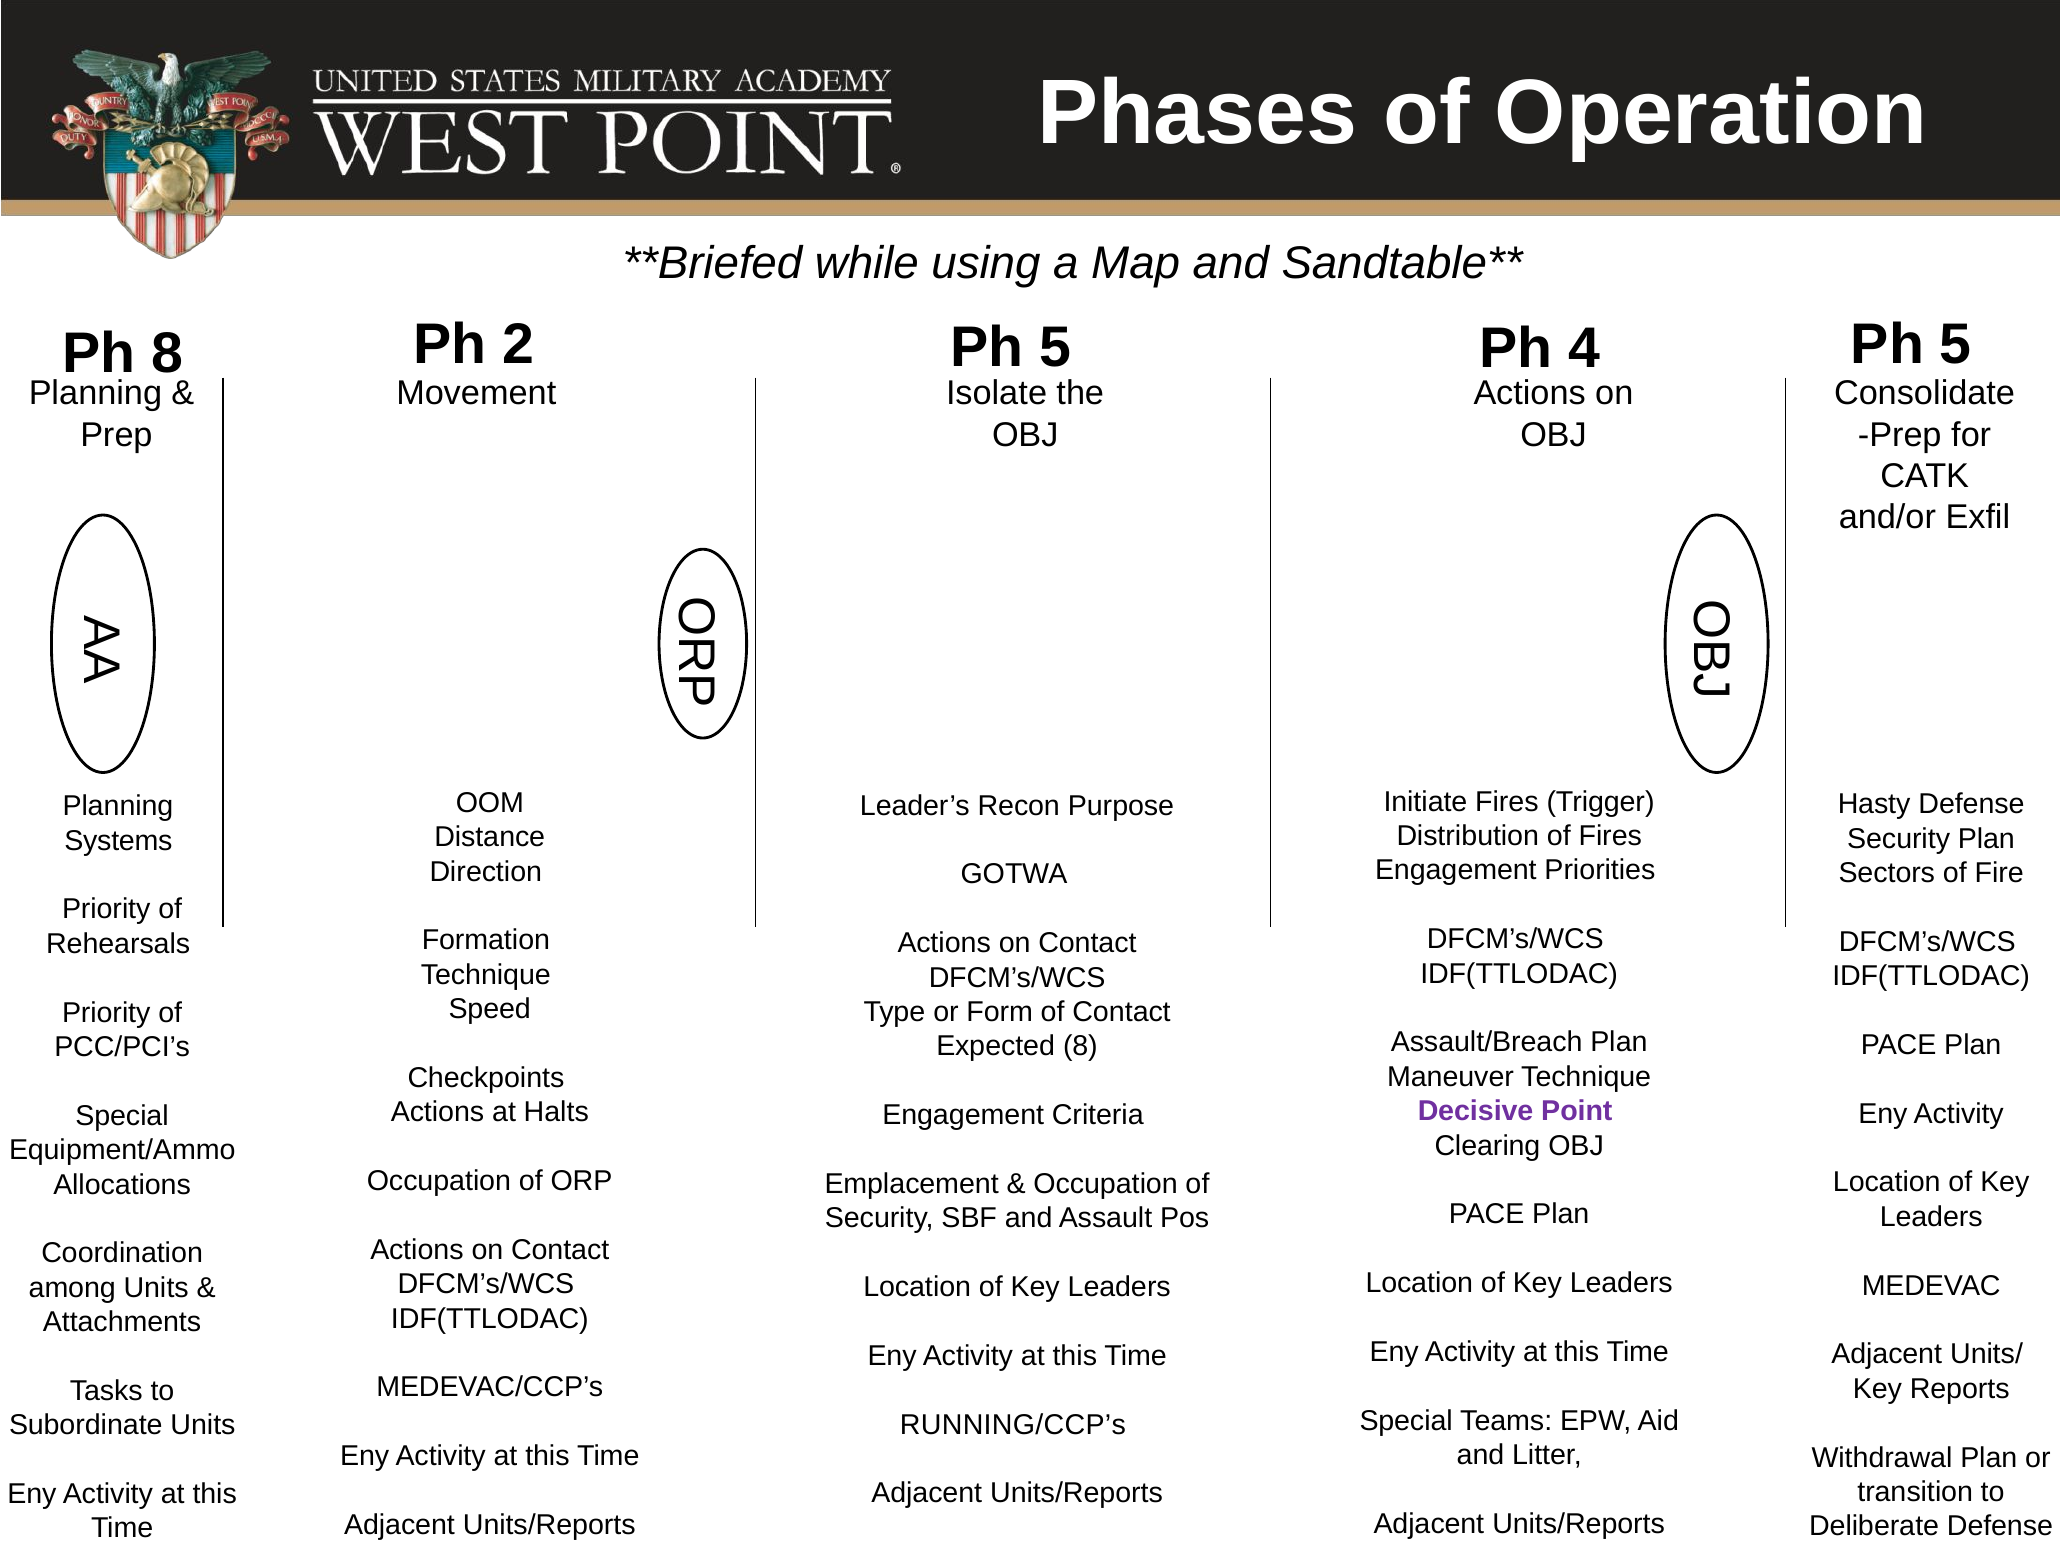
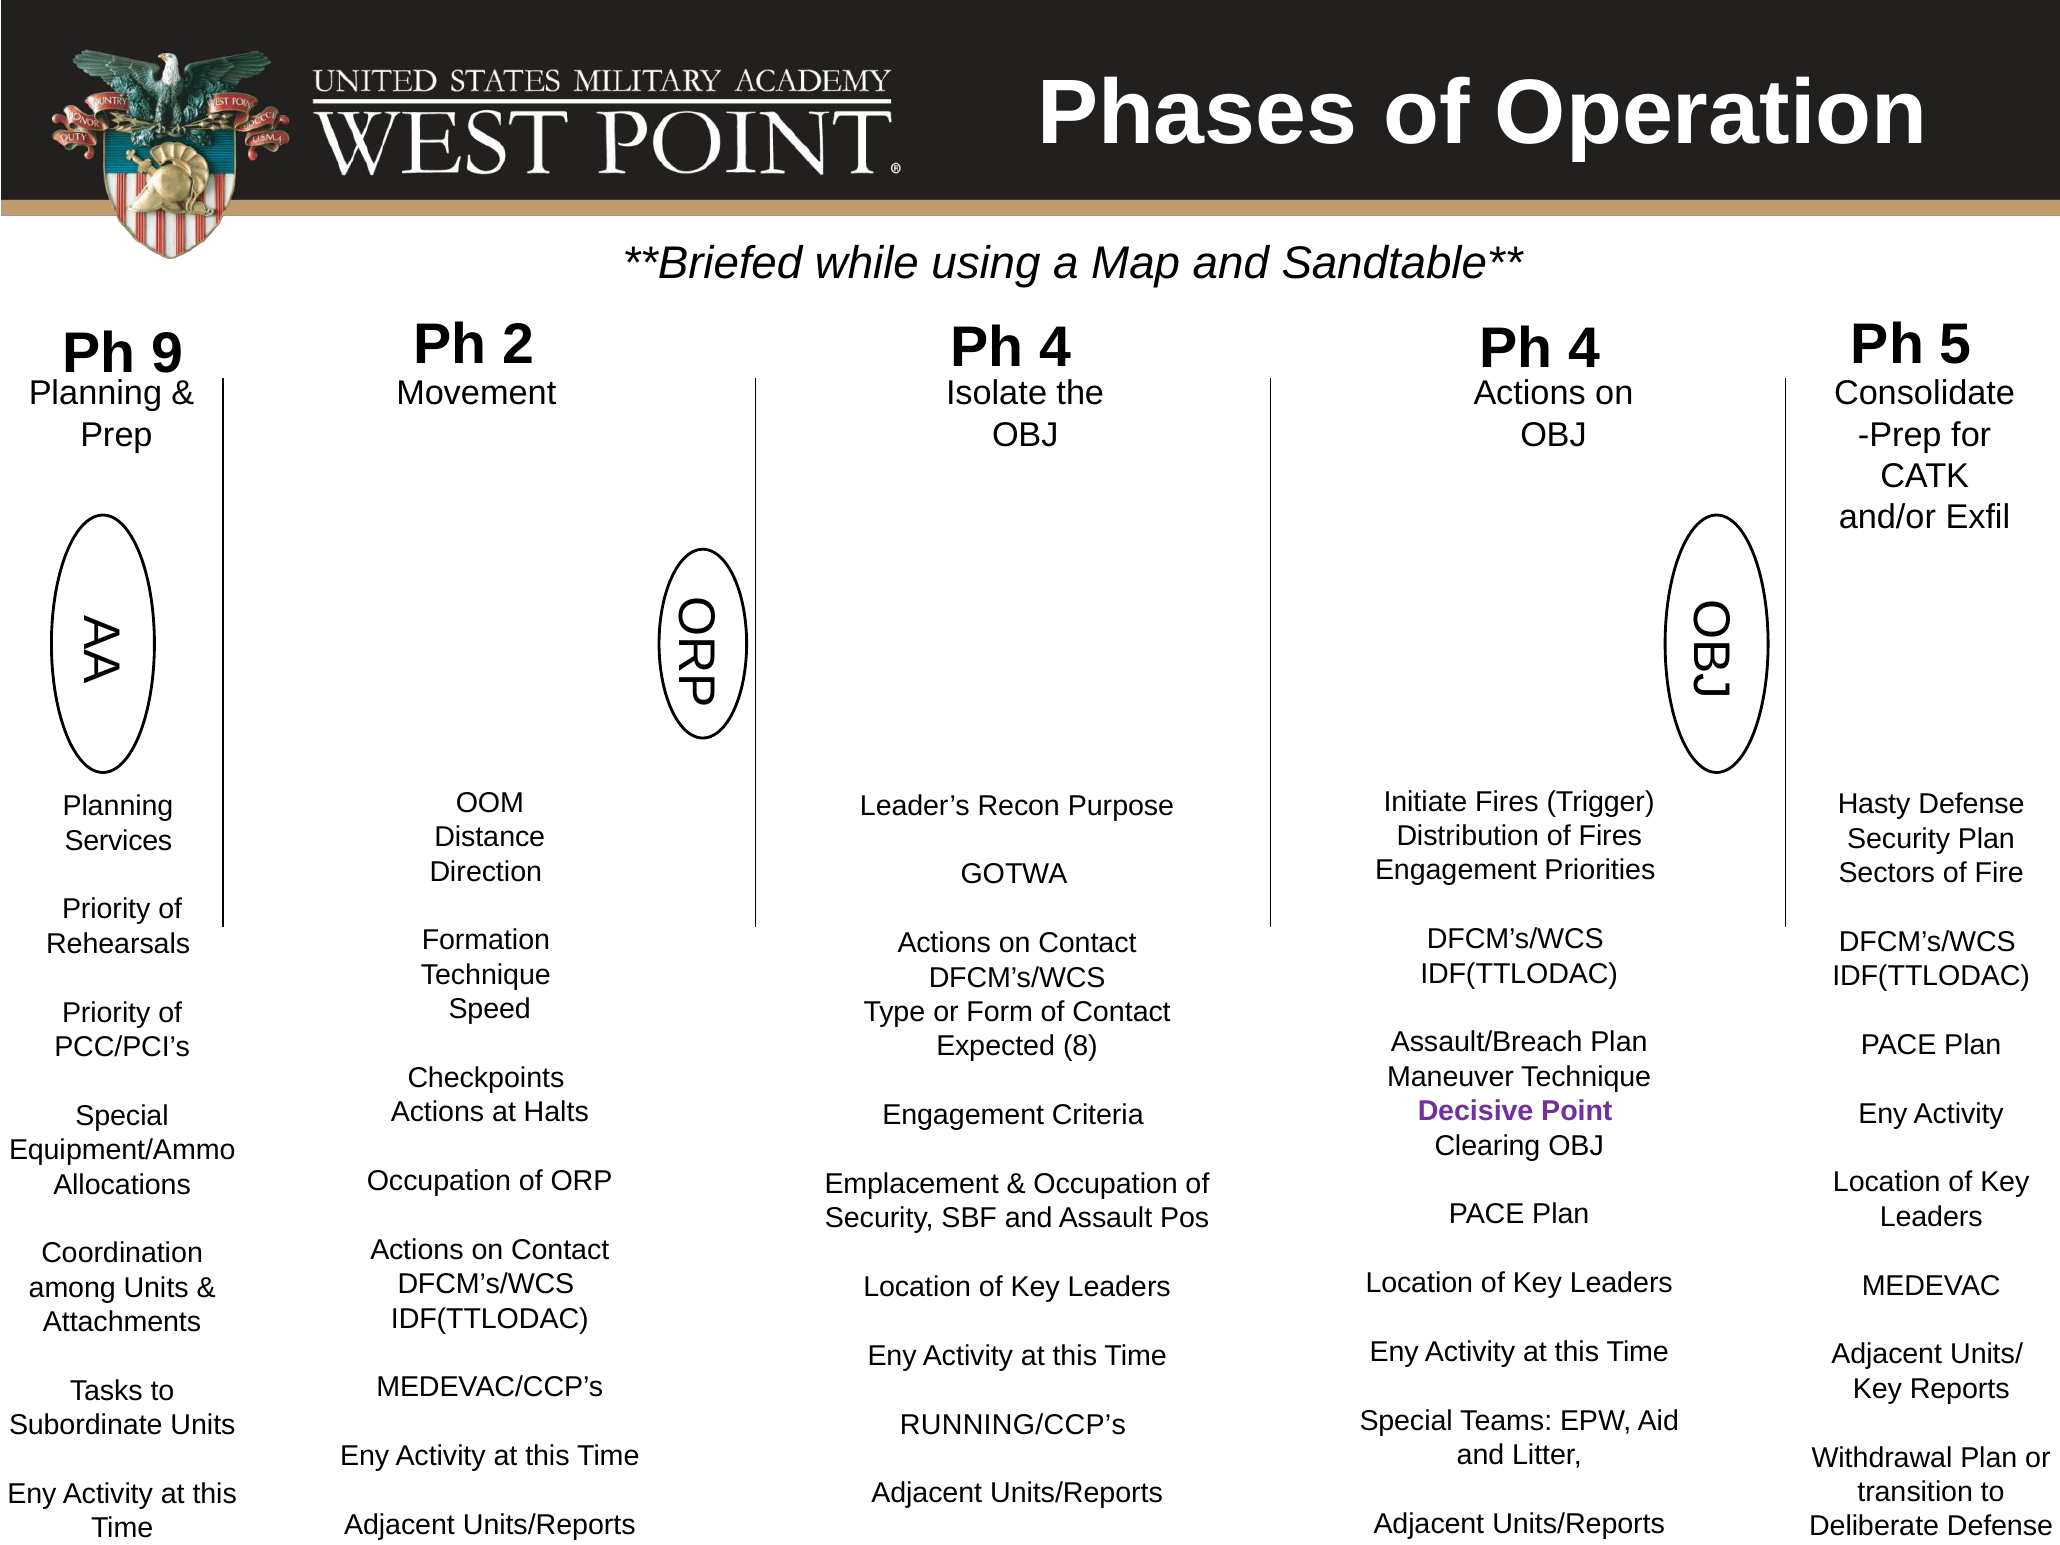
Ph 8: 8 -> 9 (168, 353)
2 Ph 5: 5 -> 4 (1055, 348)
Systems: Systems -> Services (118, 841)
